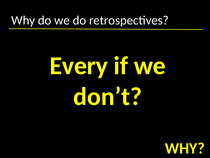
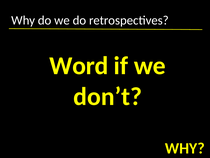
Every: Every -> Word (79, 65)
